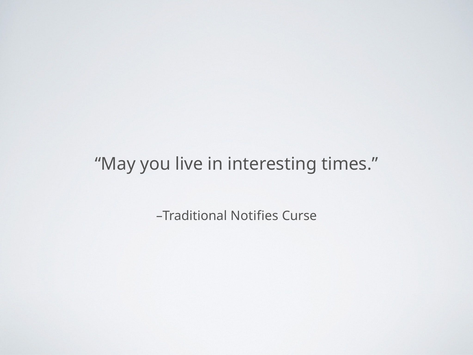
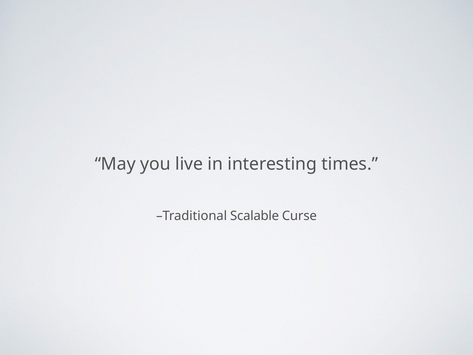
Notifies: Notifies -> Scalable (255, 216)
